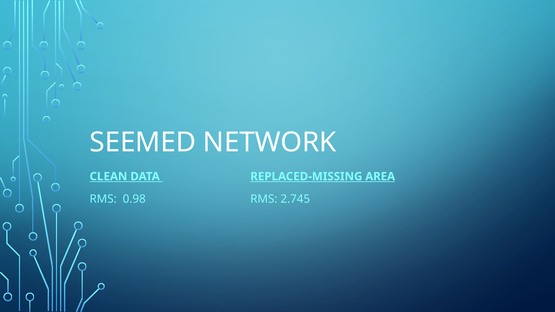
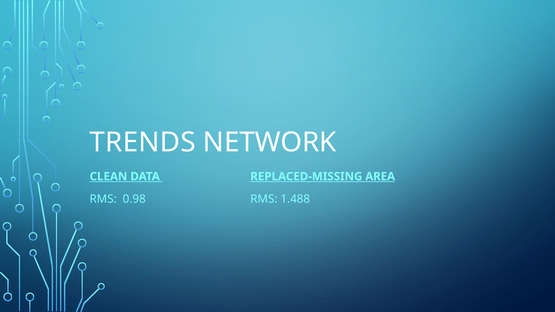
SEEMED: SEEMED -> TRENDS (143, 143)
2.745: 2.745 -> 1.488 (295, 199)
